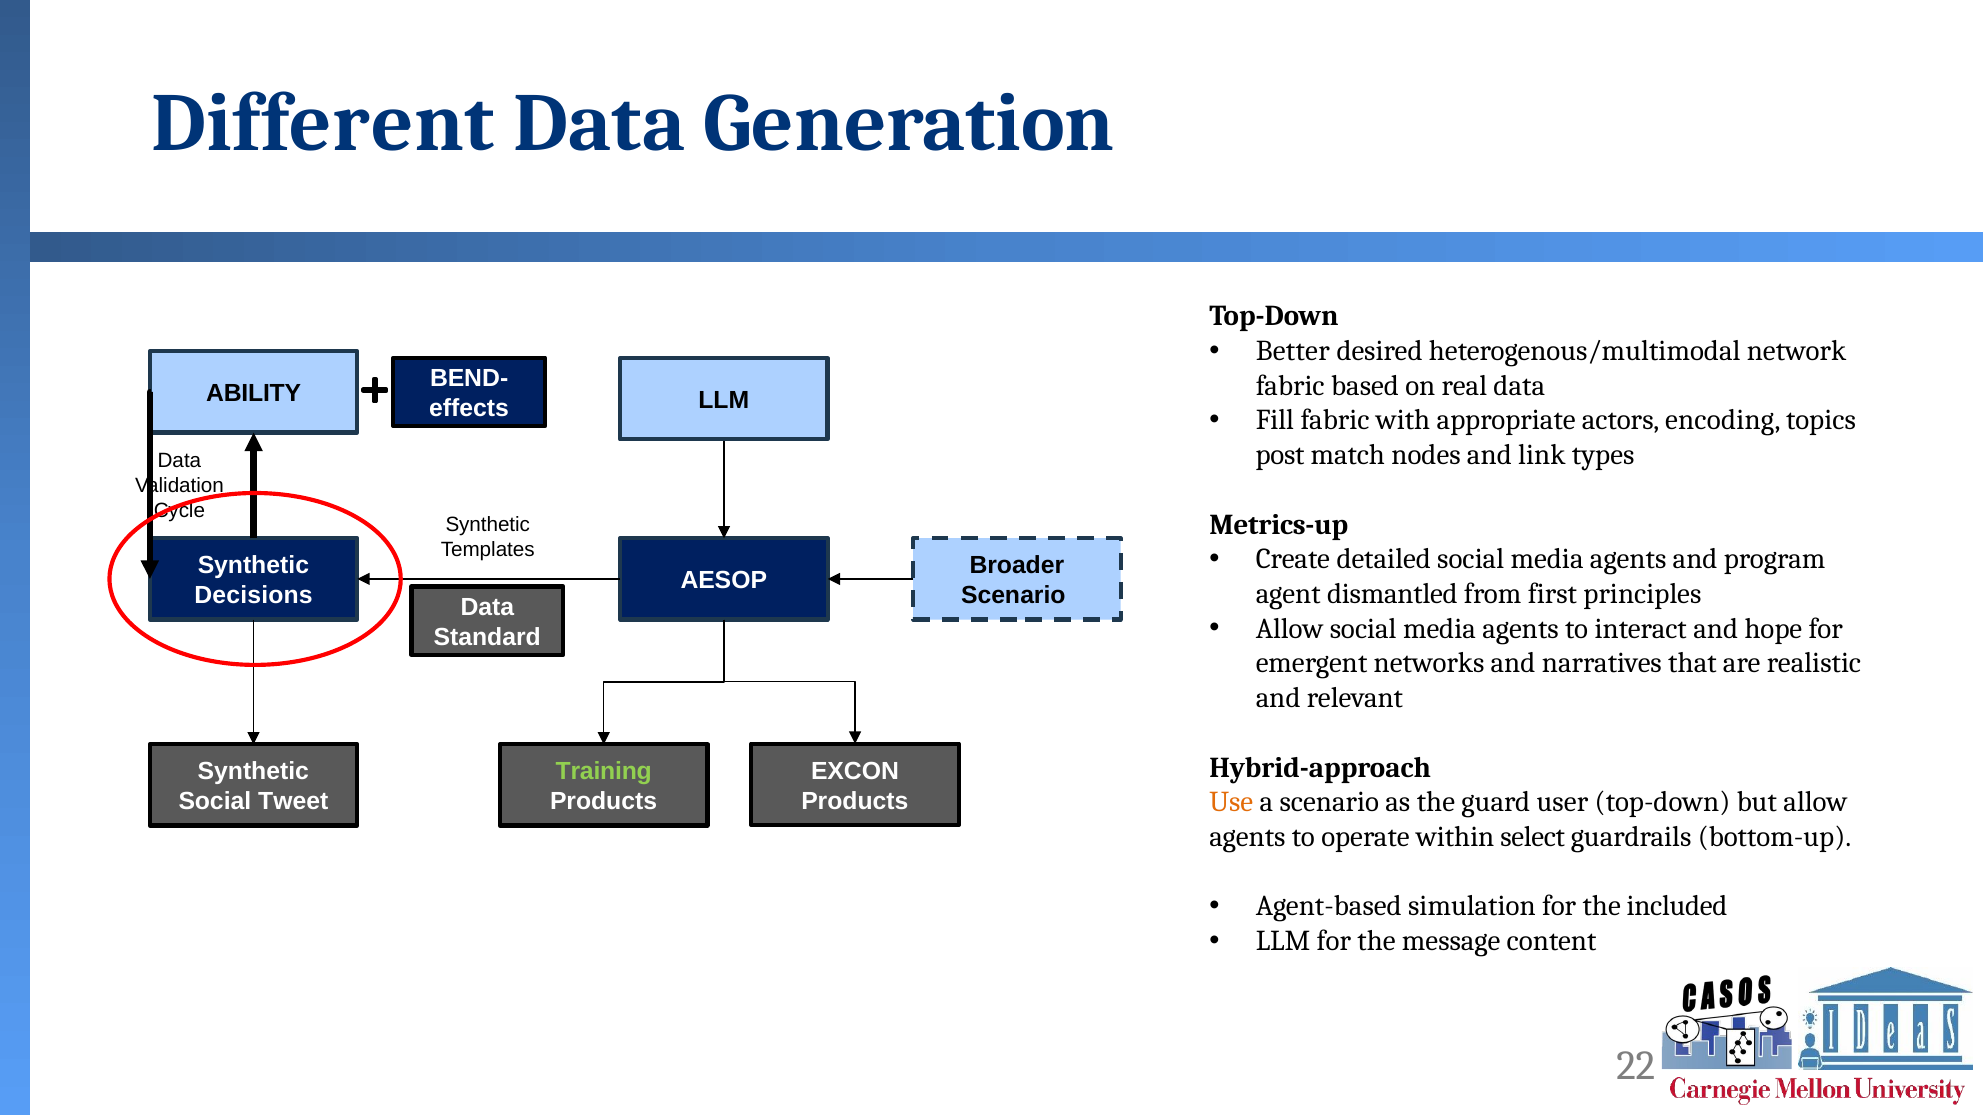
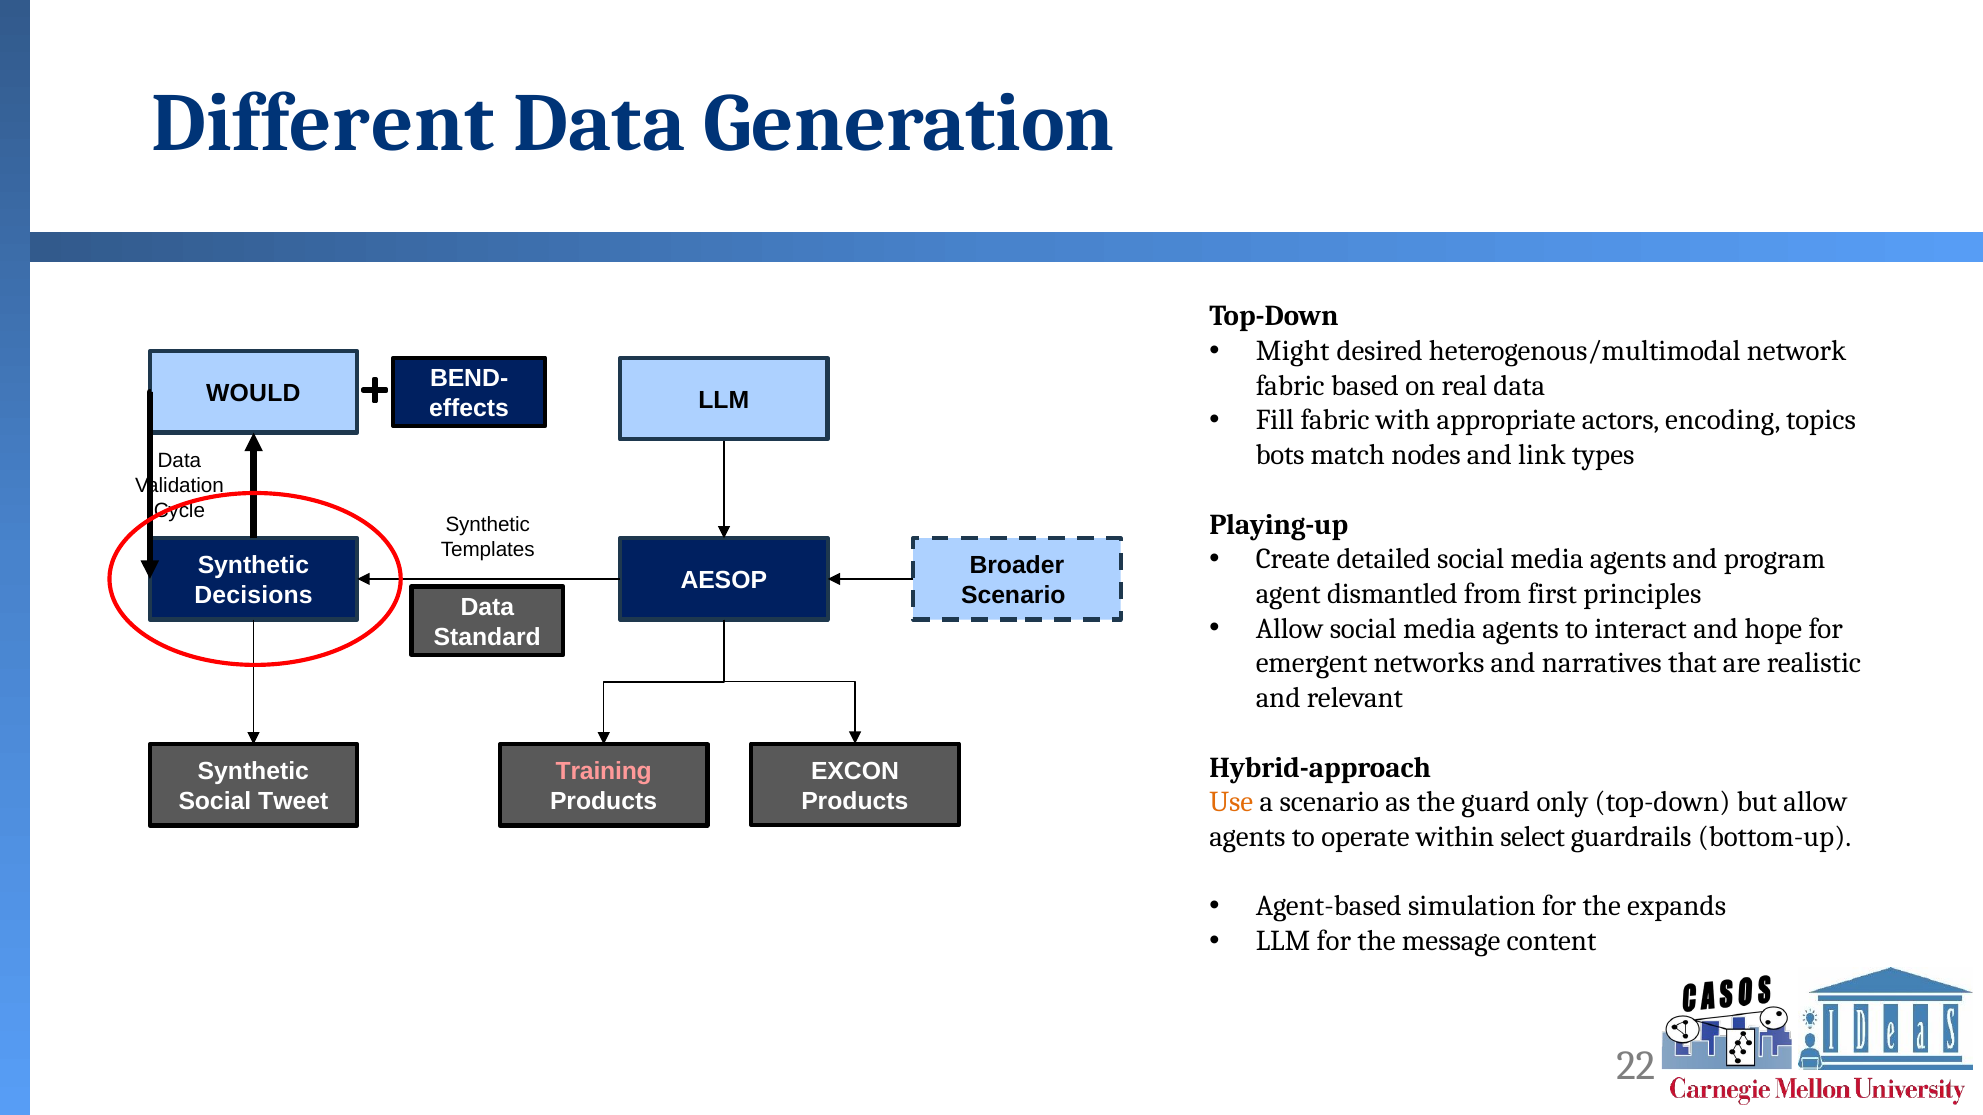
Better: Better -> Might (1293, 351)
ABILITY: ABILITY -> WOULD (253, 394)
post: post -> bots (1280, 455)
Metrics-up: Metrics-up -> Playing-up (1279, 525)
Training colour: light green -> pink (604, 772)
user: user -> only (1562, 803)
included: included -> expands (1677, 907)
